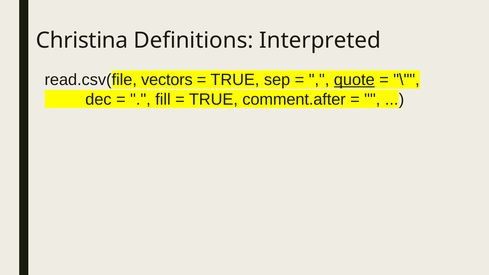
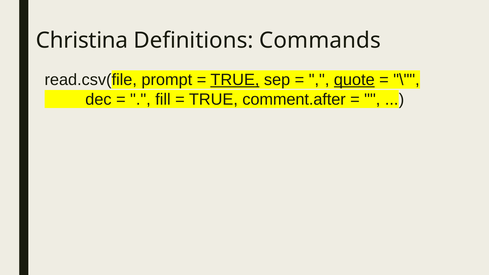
Interpreted: Interpreted -> Commands (320, 40)
vectors: vectors -> prompt (167, 80)
TRUE underline: none -> present (235, 80)
